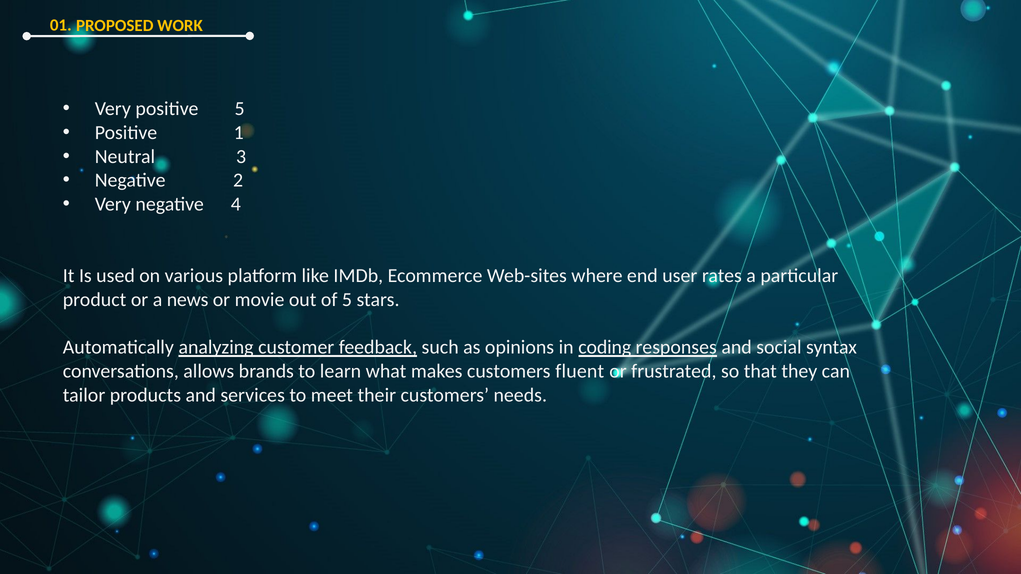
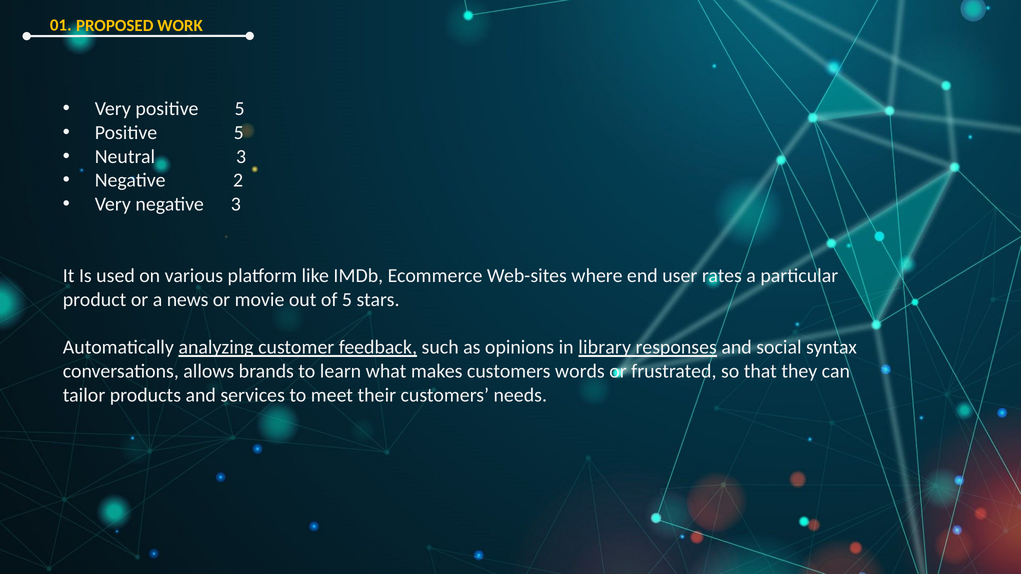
1: 1 -> 5 (239, 133)
negative 4: 4 -> 3 (236, 204)
coding: coding -> library (605, 347)
fluent: fluent -> words (580, 371)
